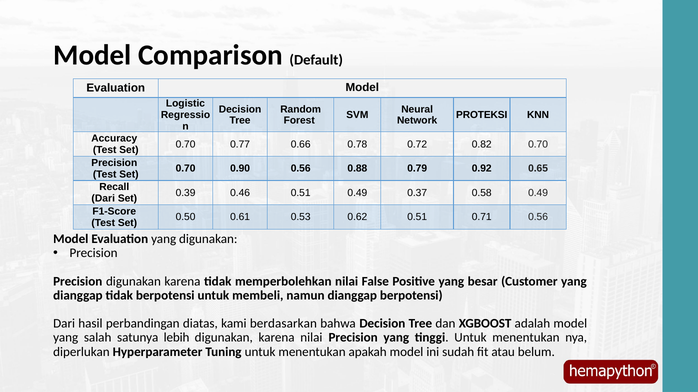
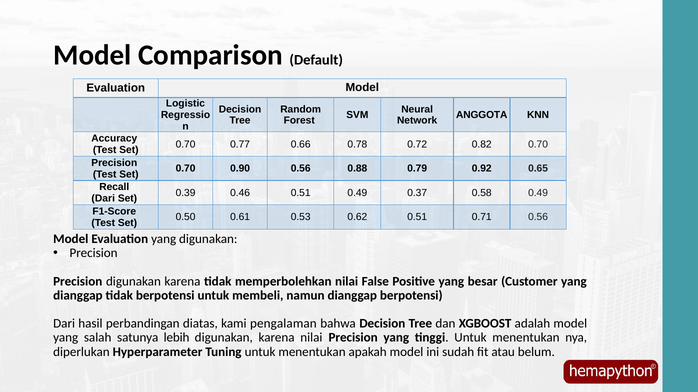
PROTEKSI: PROTEKSI -> ANGGOTA (482, 115)
berdasarkan: berdasarkan -> pengalaman (283, 324)
